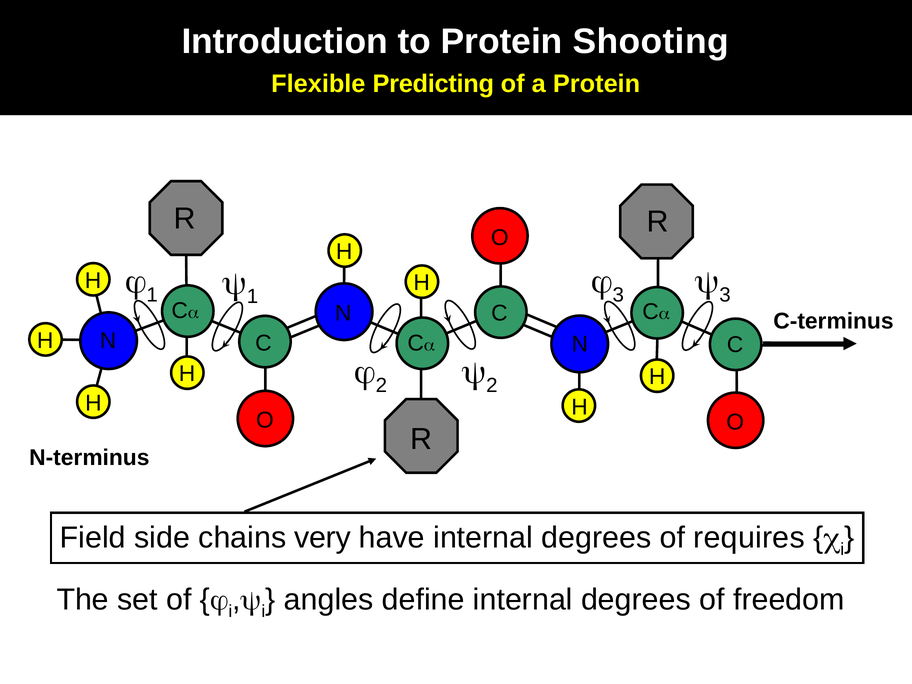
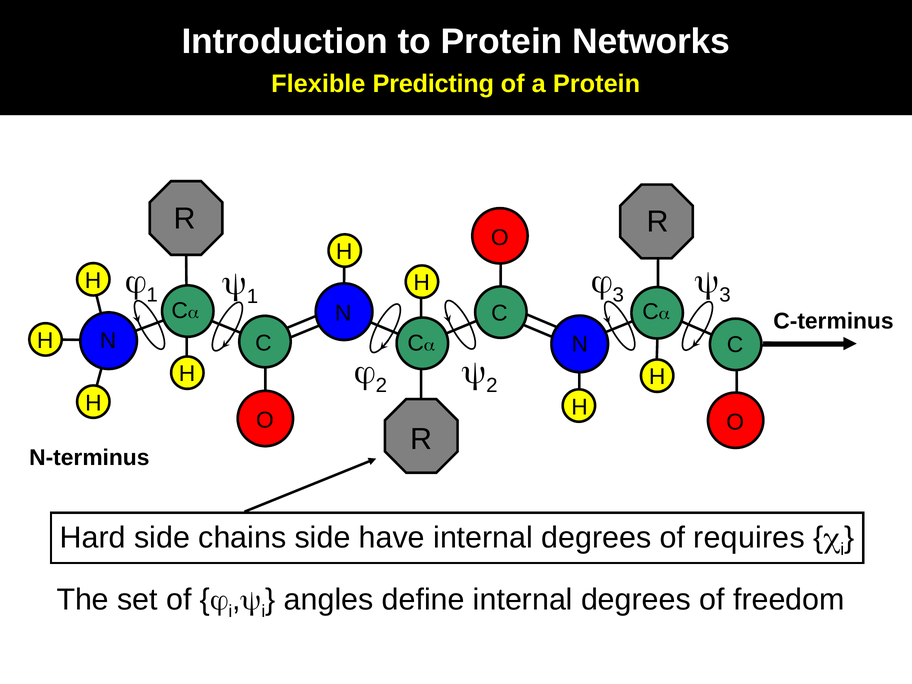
Shooting: Shooting -> Networks (651, 42)
Field: Field -> Hard (93, 538)
chains very: very -> side (323, 538)
